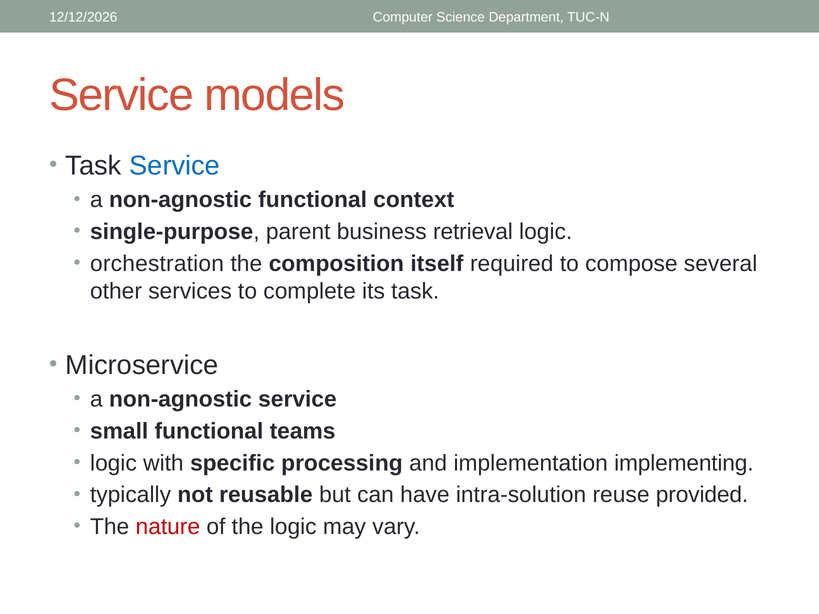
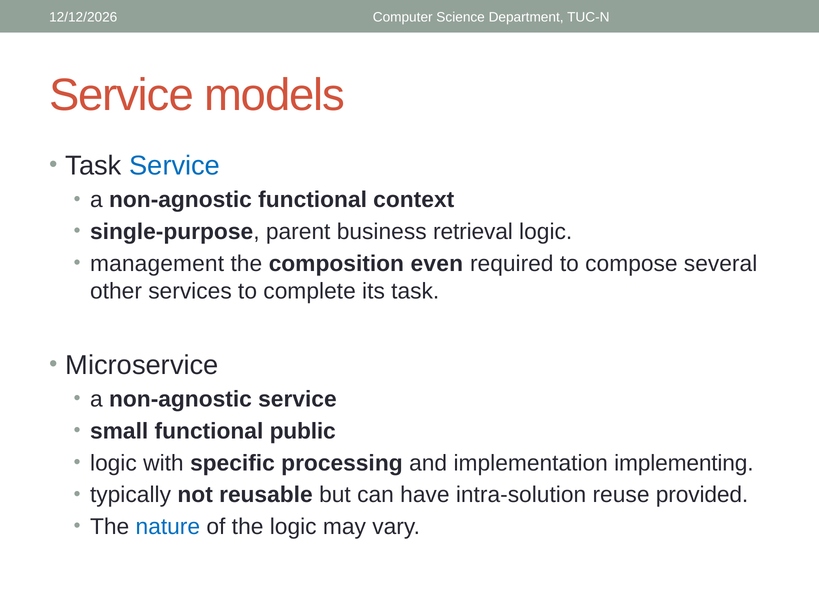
orchestration: orchestration -> management (157, 264)
itself: itself -> even (437, 264)
teams: teams -> public (303, 431)
nature colour: red -> blue (168, 527)
